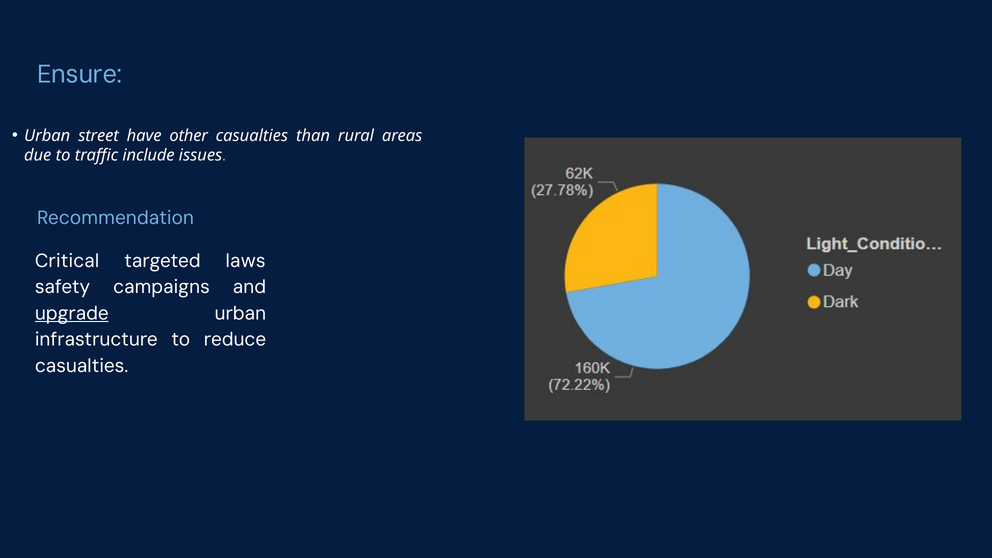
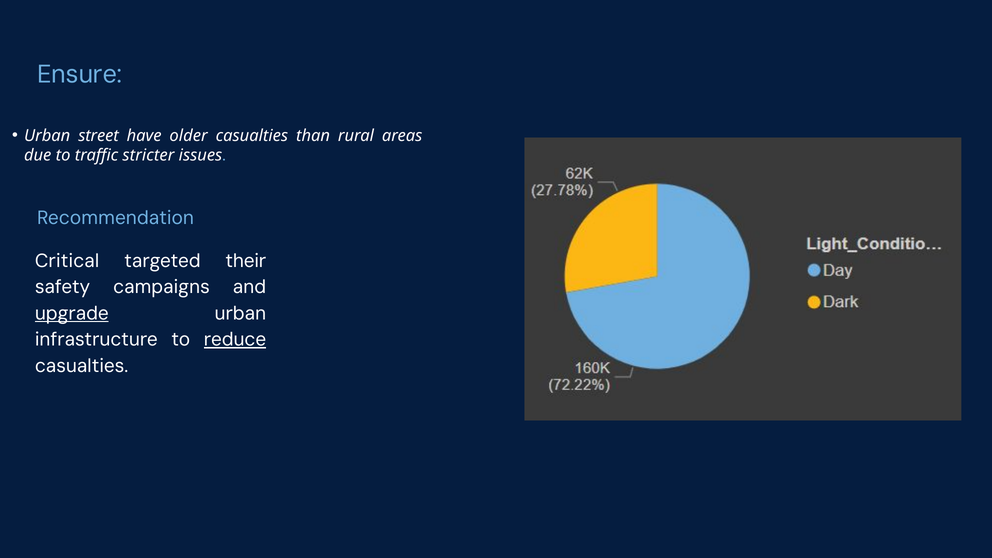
other: other -> older (189, 136)
include: include -> stricter (148, 155)
laws: laws -> their (246, 261)
reduce underline: none -> present (235, 340)
